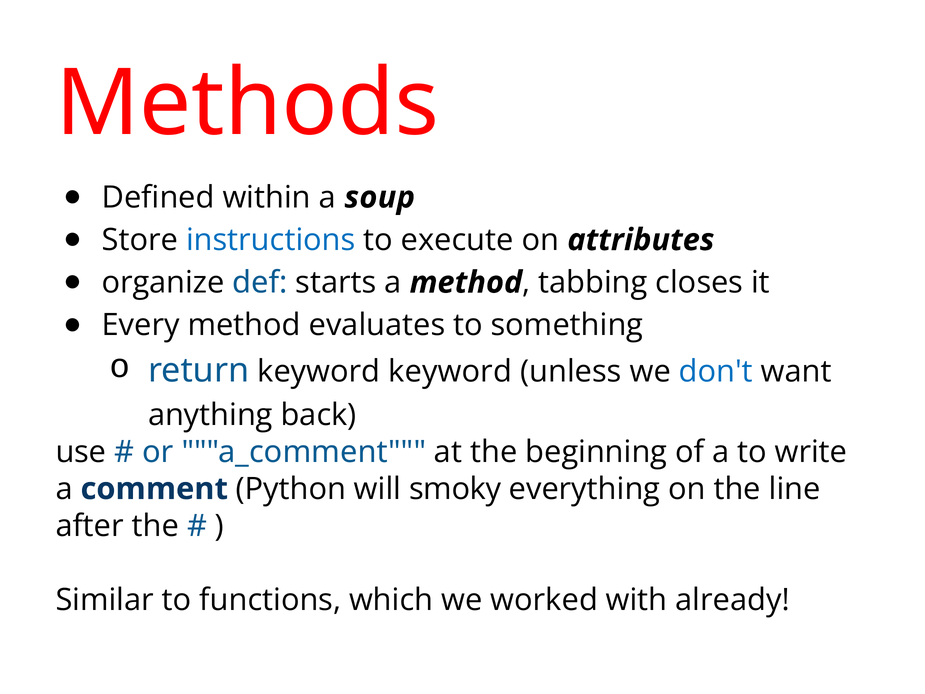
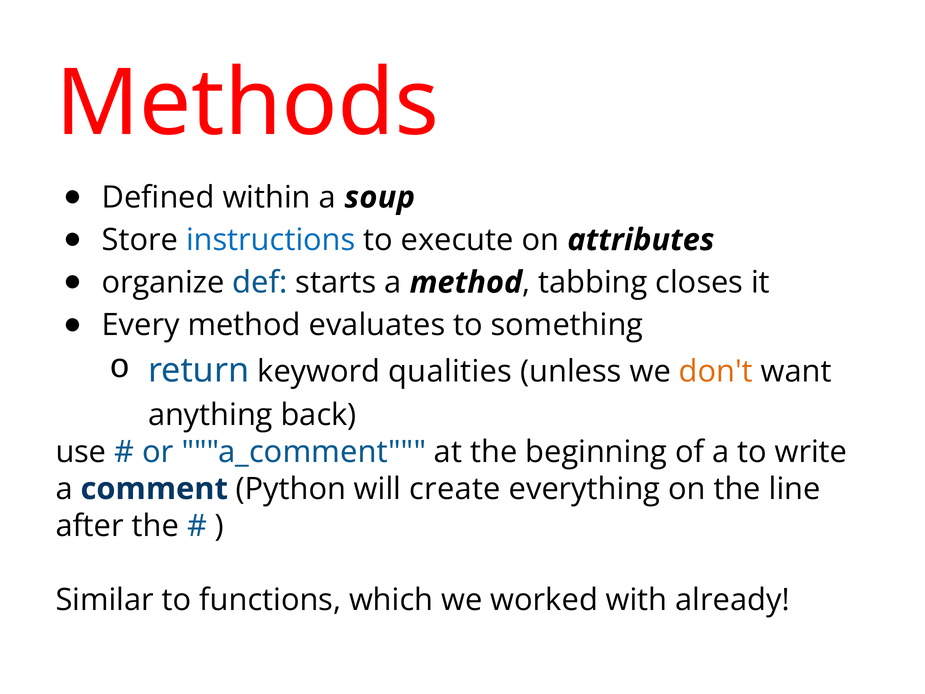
keyword keyword: keyword -> qualities (450, 371)
don't colour: blue -> orange (716, 371)
smoky: smoky -> create (455, 489)
